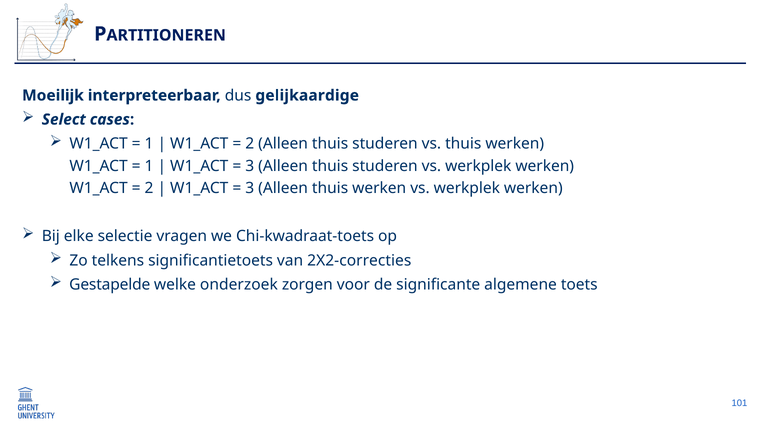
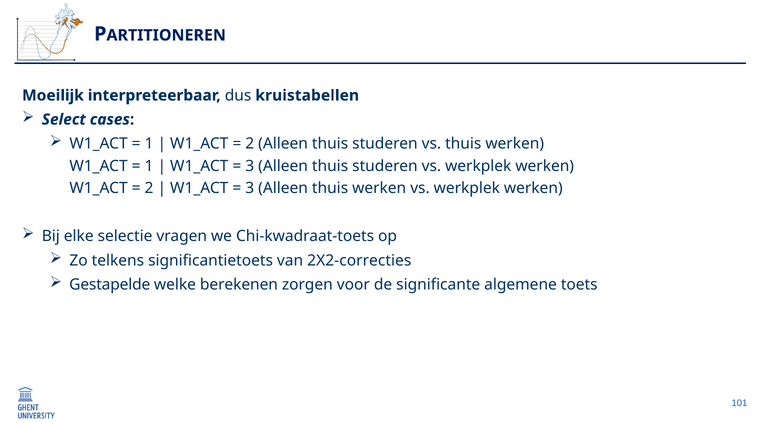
gelijkaardige: gelijkaardige -> kruistabellen (307, 96)
onderzoek: onderzoek -> berekenen (239, 285)
